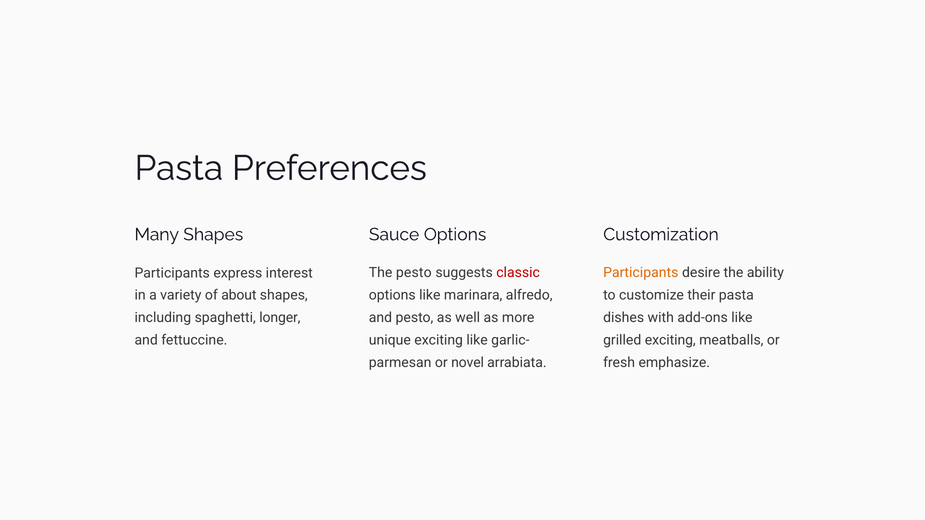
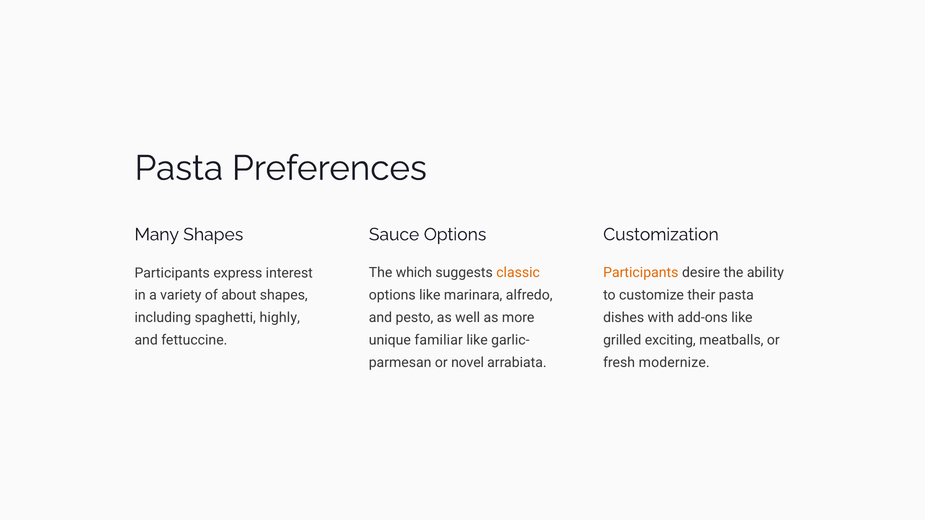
The pesto: pesto -> which (414, 273)
classic colour: red -> orange (518, 273)
longer: longer -> highly (280, 318)
unique exciting: exciting -> familiar (439, 340)
emphasize: emphasize -> modernize (674, 363)
